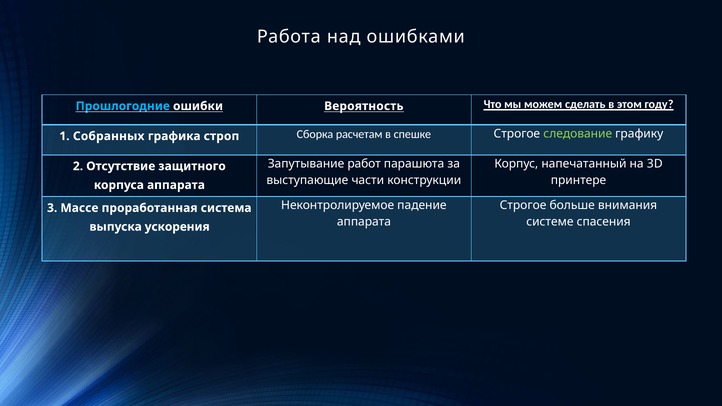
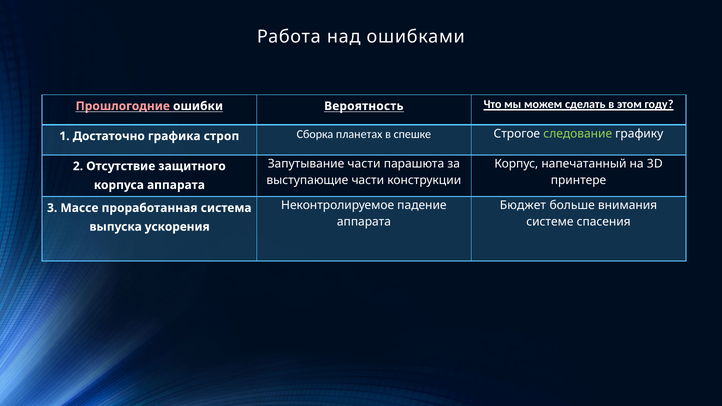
Прошлогодние colour: light blue -> pink (123, 106)
Собранных: Собранных -> Достаточно (109, 136)
расчетам: расчетам -> планетах (359, 134)
Запутывание работ: работ -> части (364, 164)
Строгое: Строгое -> Бюджет (523, 206)
